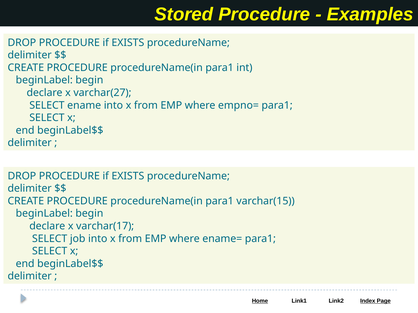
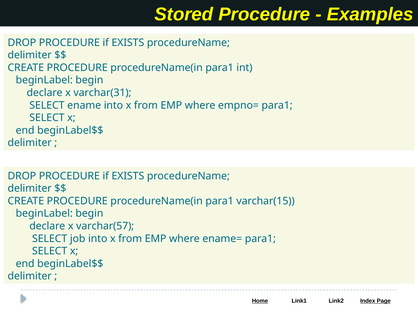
varchar(27: varchar(27 -> varchar(31 (102, 93)
varchar(17: varchar(17 -> varchar(57 (105, 226)
